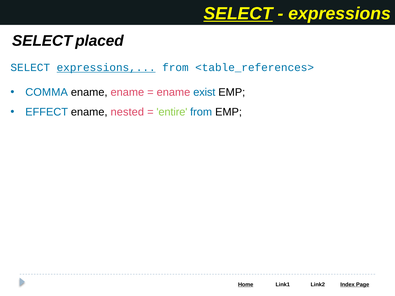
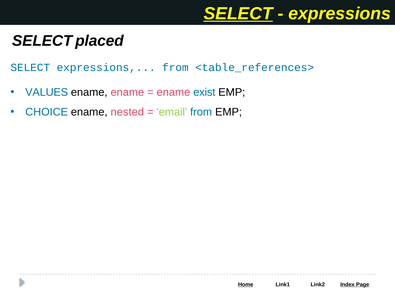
expressions underline: present -> none (106, 68)
COMMA: COMMA -> VALUES (47, 92)
EFFECT: EFFECT -> CHOICE (47, 112)
entire: entire -> email (172, 112)
